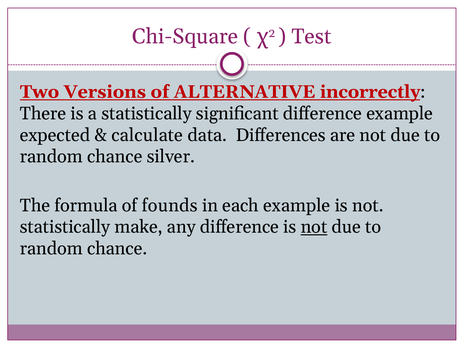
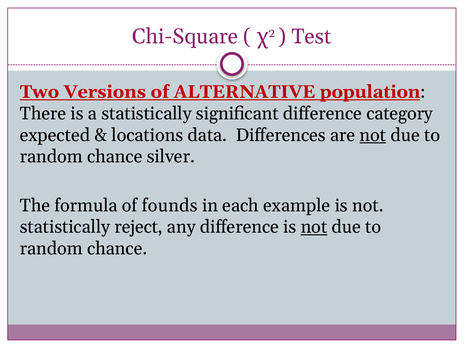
incorrectly: incorrectly -> population (370, 92)
difference example: example -> category (400, 113)
calculate: calculate -> locations (147, 135)
not underline: none -> present (373, 135)
make: make -> reject (139, 227)
